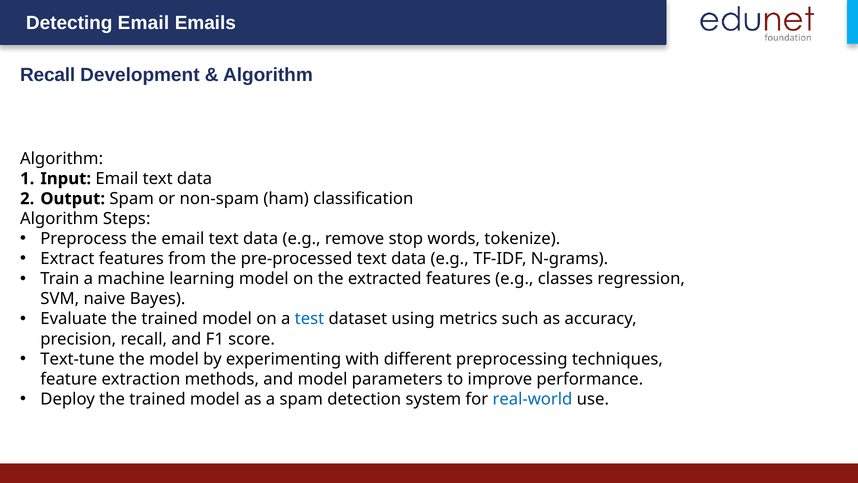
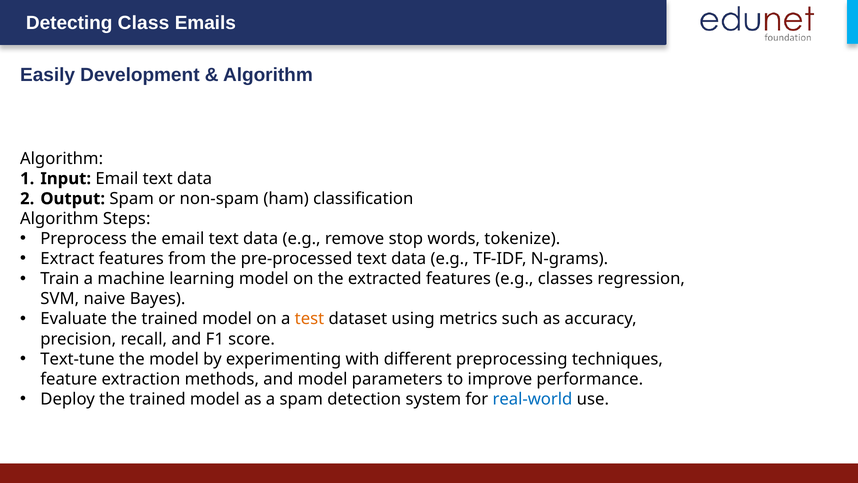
Email: Email -> Class (143, 23)
Recall: Recall -> Easily (48, 75)
test colour: blue -> orange (309, 319)
